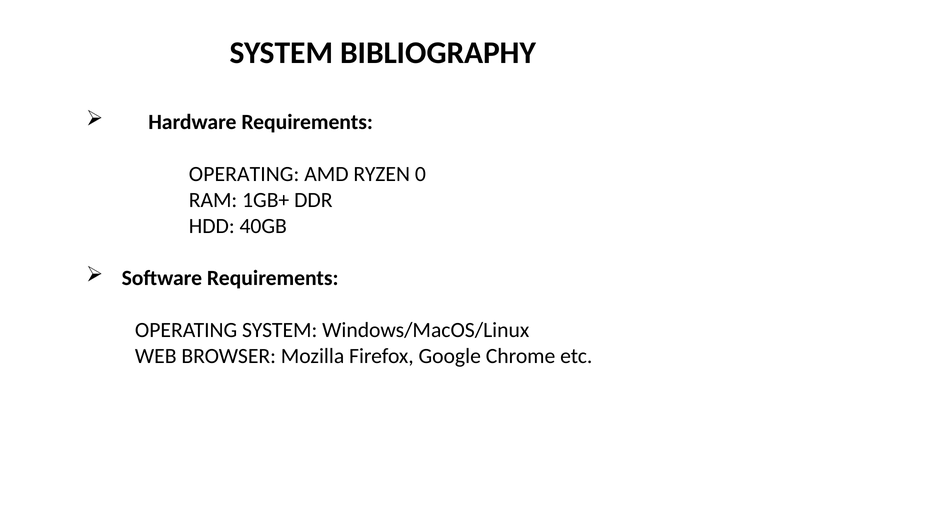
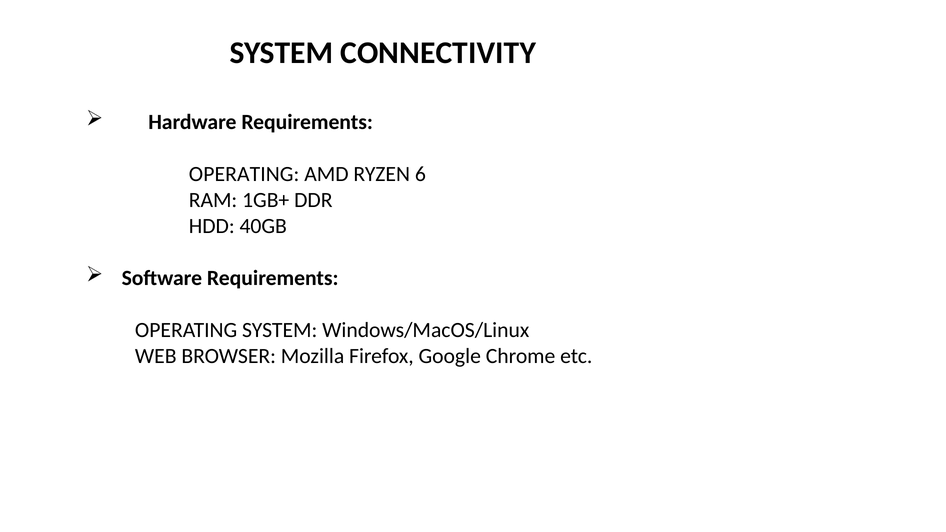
BIBLIOGRAPHY: BIBLIOGRAPHY -> CONNECTIVITY (438, 53)
0: 0 -> 6 (420, 174)
